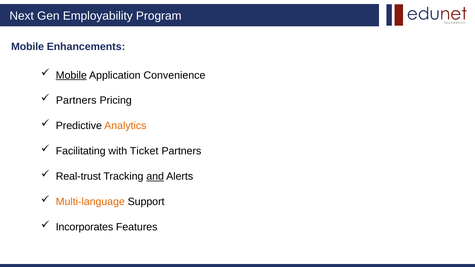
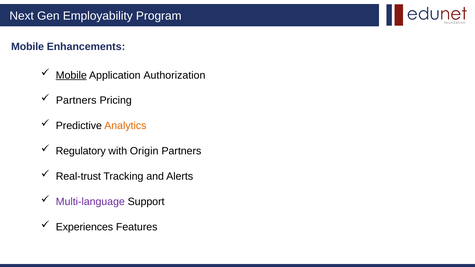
Convenience: Convenience -> Authorization (174, 75)
Facilitating: Facilitating -> Regulatory (81, 151)
Ticket: Ticket -> Origin (144, 151)
and underline: present -> none (155, 177)
Multi-language colour: orange -> purple (90, 202)
Incorporates: Incorporates -> Experiences (84, 227)
